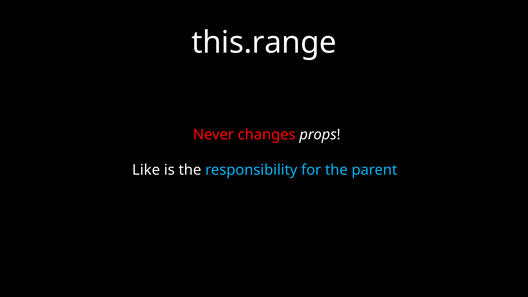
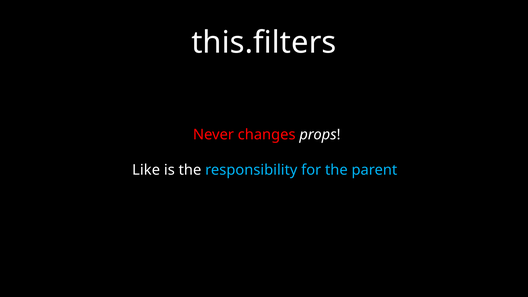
this.range: this.range -> this.filters (264, 43)
